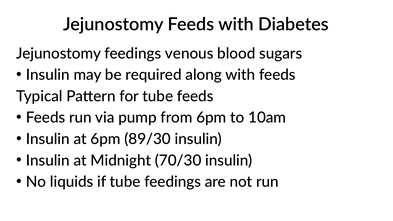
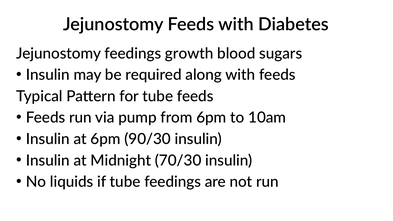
venous: venous -> growth (189, 53)
89/30: 89/30 -> 90/30 (148, 139)
